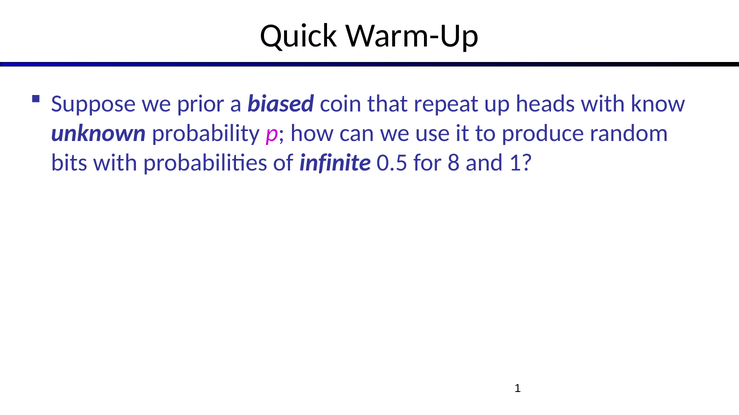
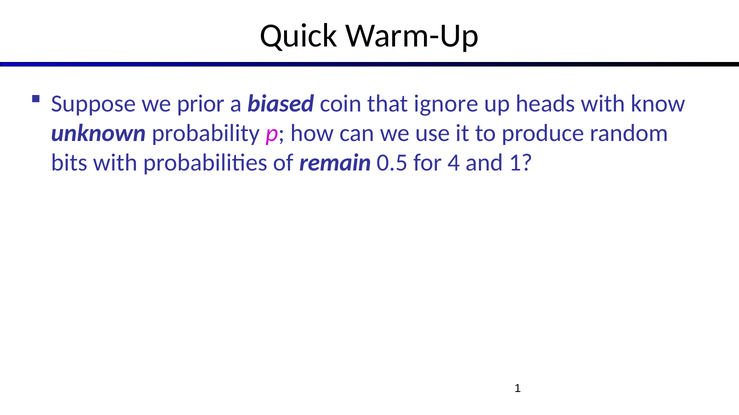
repeat: repeat -> ignore (446, 104)
infinite: infinite -> remain (335, 163)
8: 8 -> 4 (454, 163)
